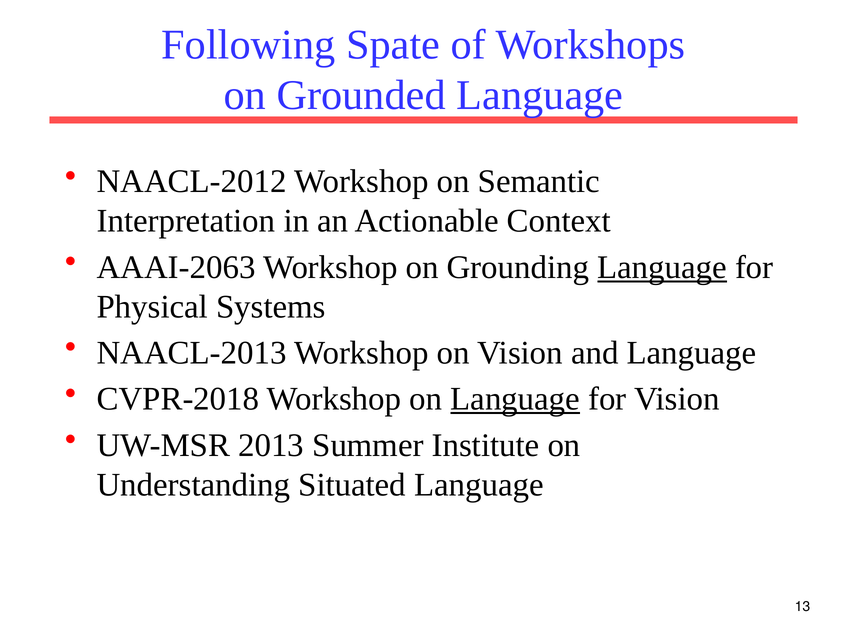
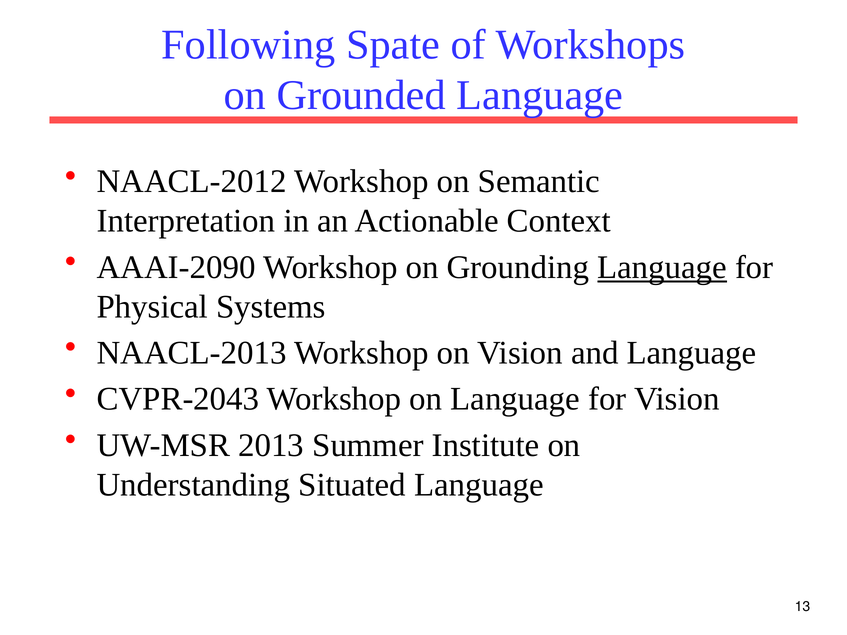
AAAI-2063: AAAI-2063 -> AAAI-2090 (176, 267)
CVPR-2018: CVPR-2018 -> CVPR-2043 (178, 399)
Language underline: present -> none (515, 399)
